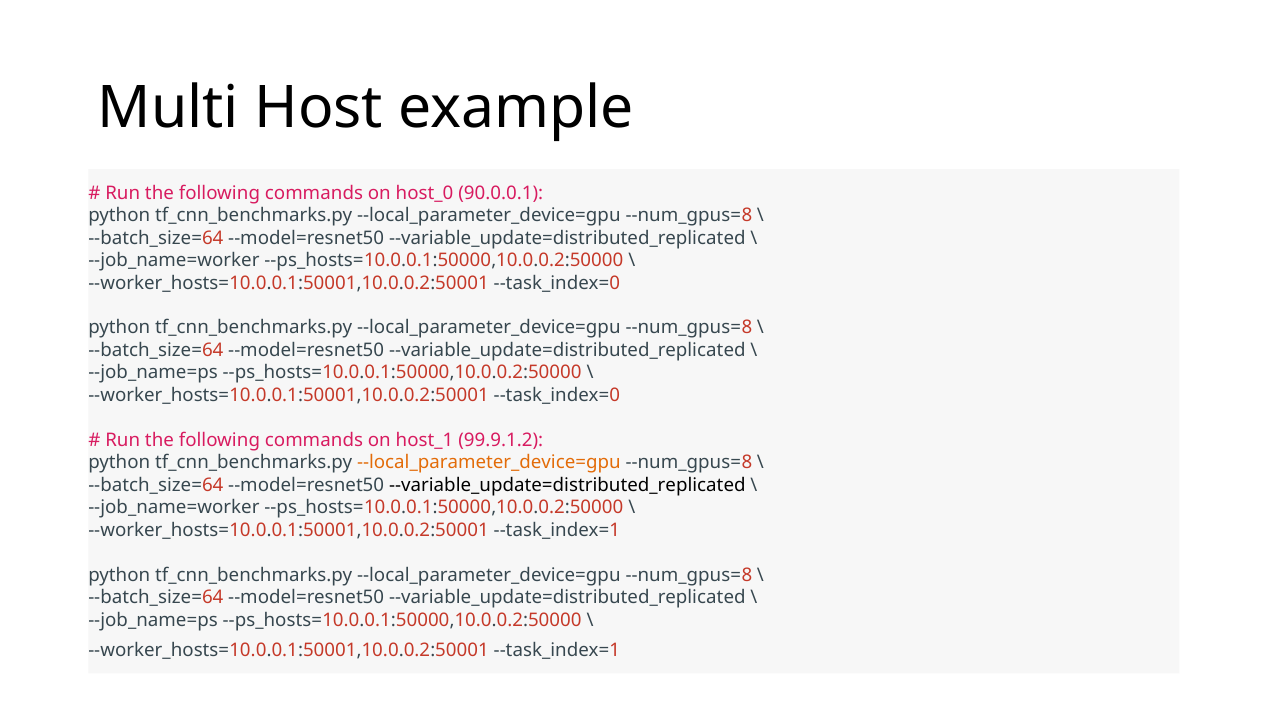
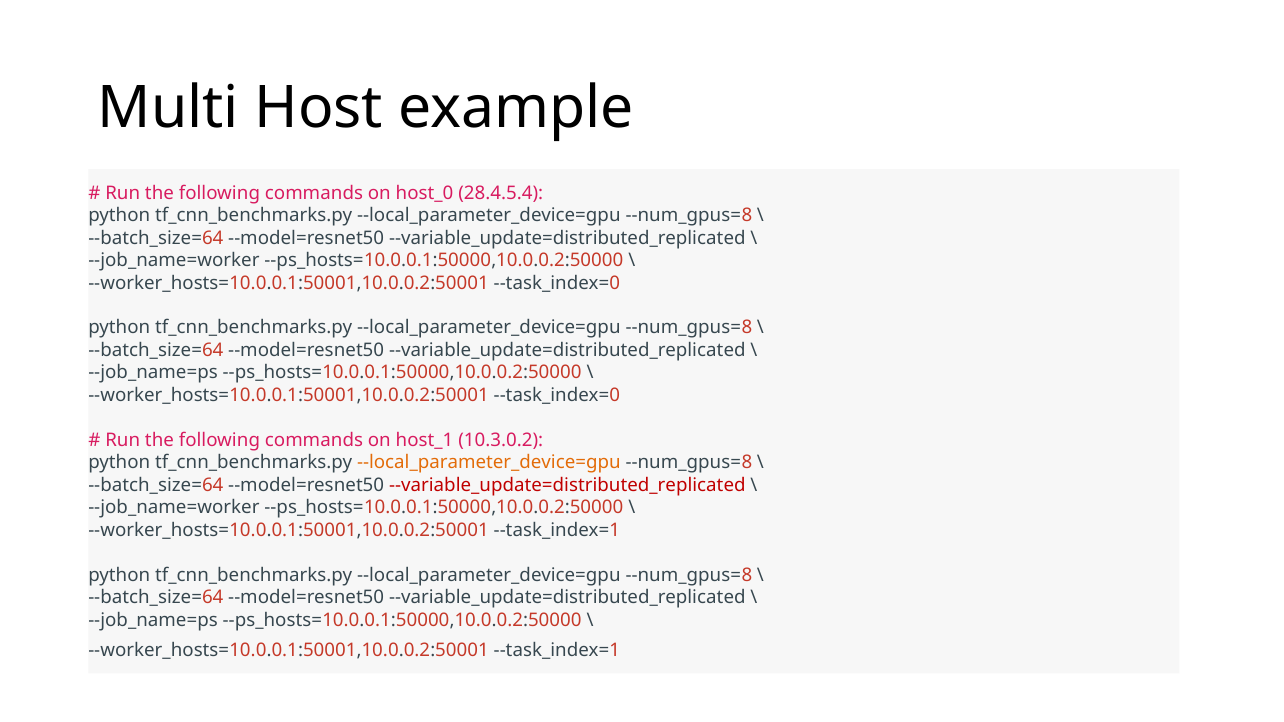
90.0.0.1: 90.0.0.1 -> 28.4.5.4 (501, 193)
99.9.1.2: 99.9.1.2 -> 10.3.0.2 (501, 440)
--variable_update=distributed_replicated colour: black -> red (567, 485)
